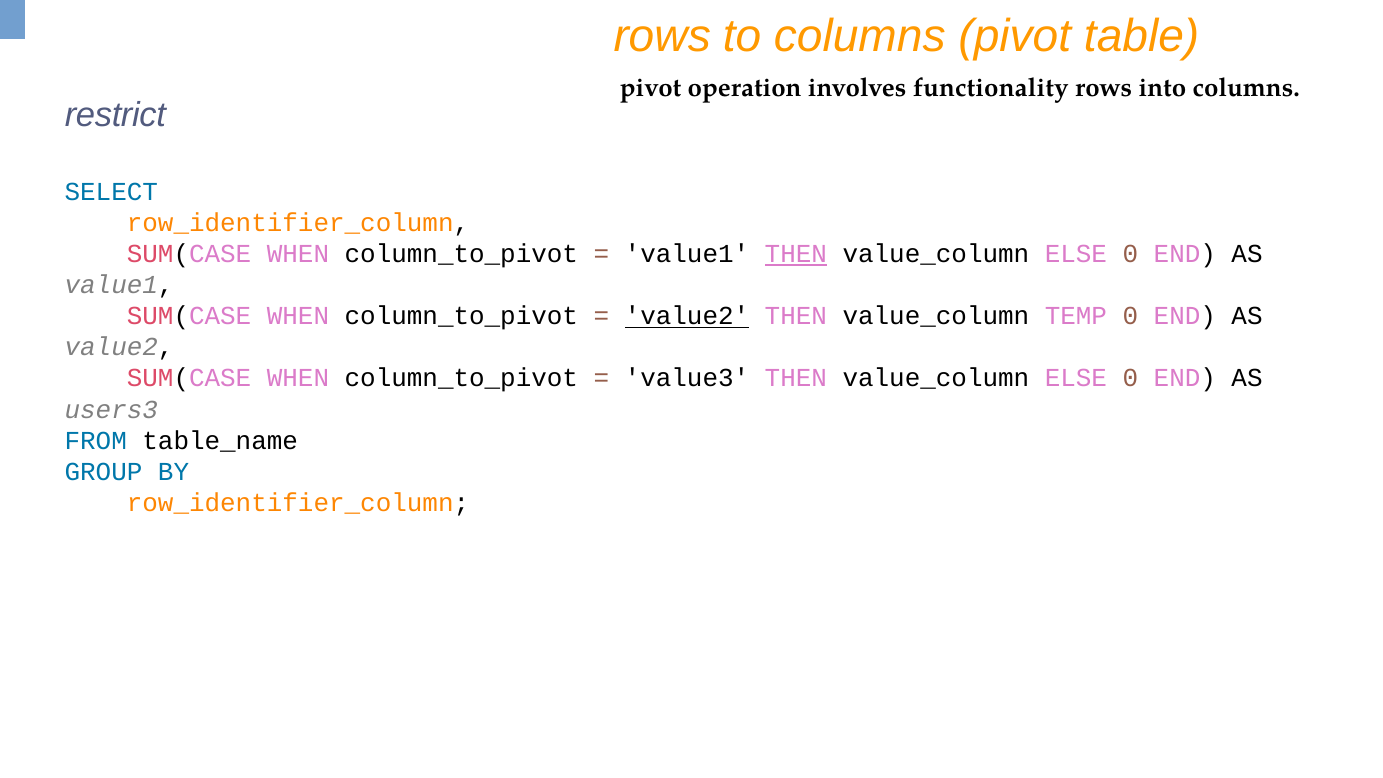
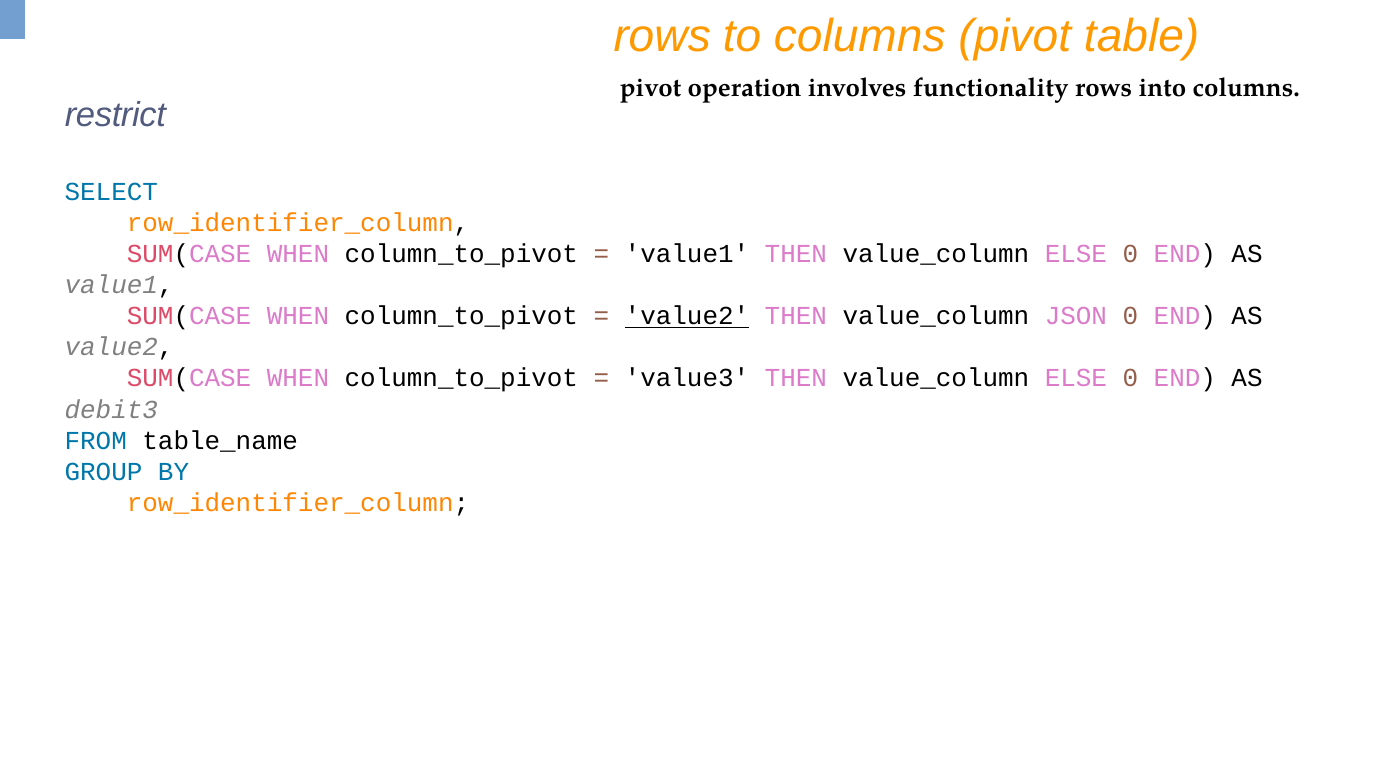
THEN underline: present -> none (796, 254)
TEMP: TEMP -> JSON (1076, 316)
users3: users3 -> debit3 (111, 409)
